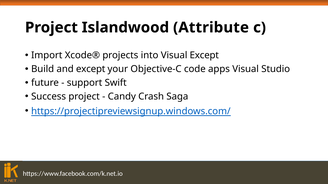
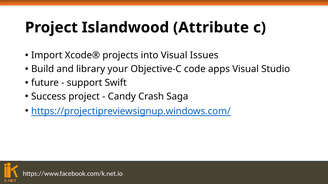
Visual Except: Except -> Issues (204, 55)
and except: except -> library (91, 69)
